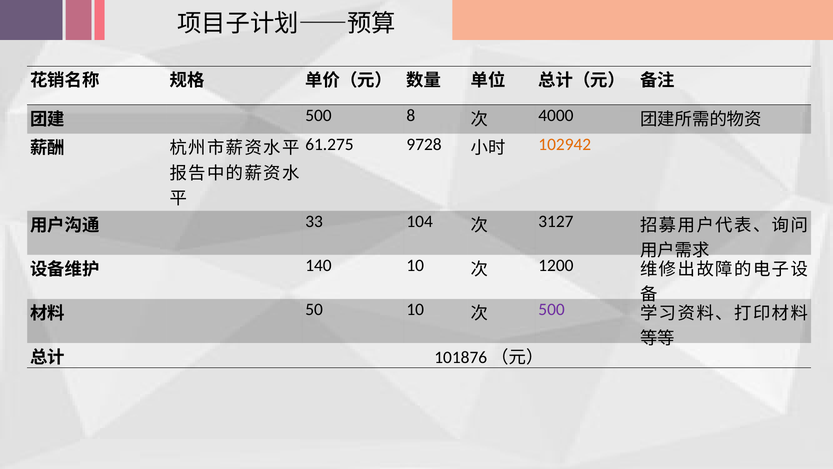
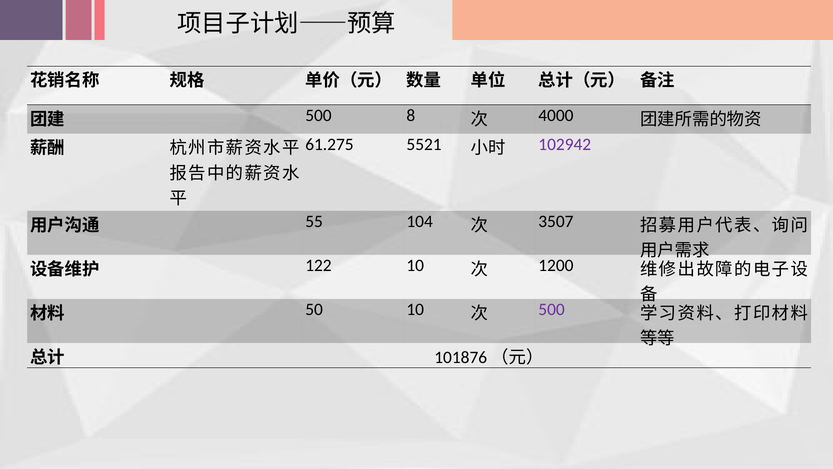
9728: 9728 -> 5521 (424, 144)
102942 colour: orange -> purple (565, 144)
33: 33 -> 55 (314, 221)
3127: 3127 -> 3507 (556, 221)
140: 140 -> 122 (318, 265)
